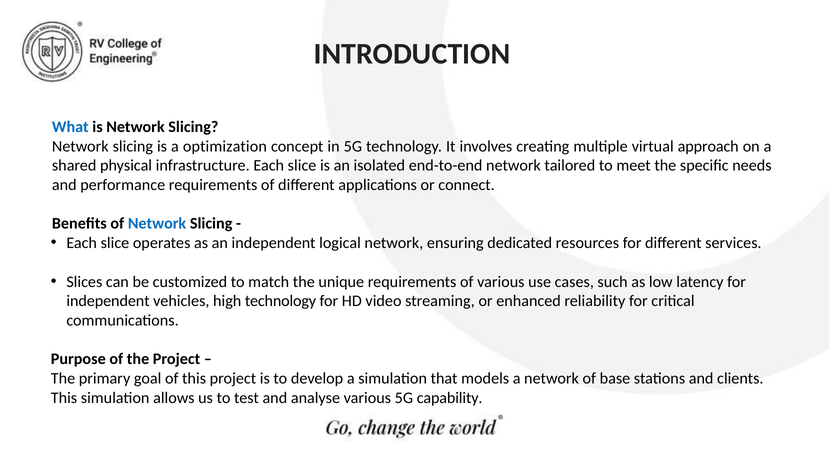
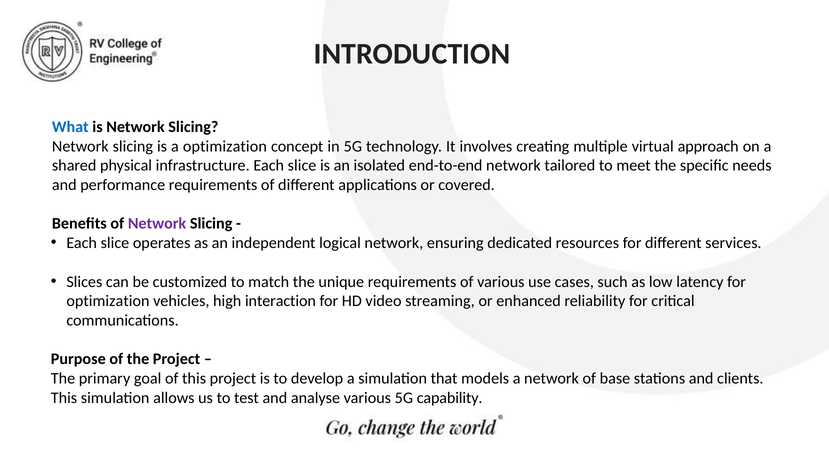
connect: connect -> covered (467, 185)
Network colour: blue -> purple (157, 224)
independent: independent -> optimization (108, 301)
high technology: technology -> interaction (280, 301)
